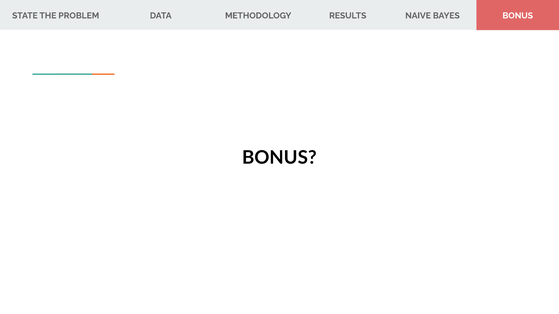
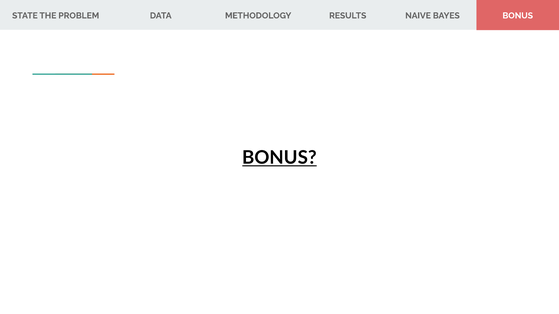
BONUS underline: none -> present (279, 158)
